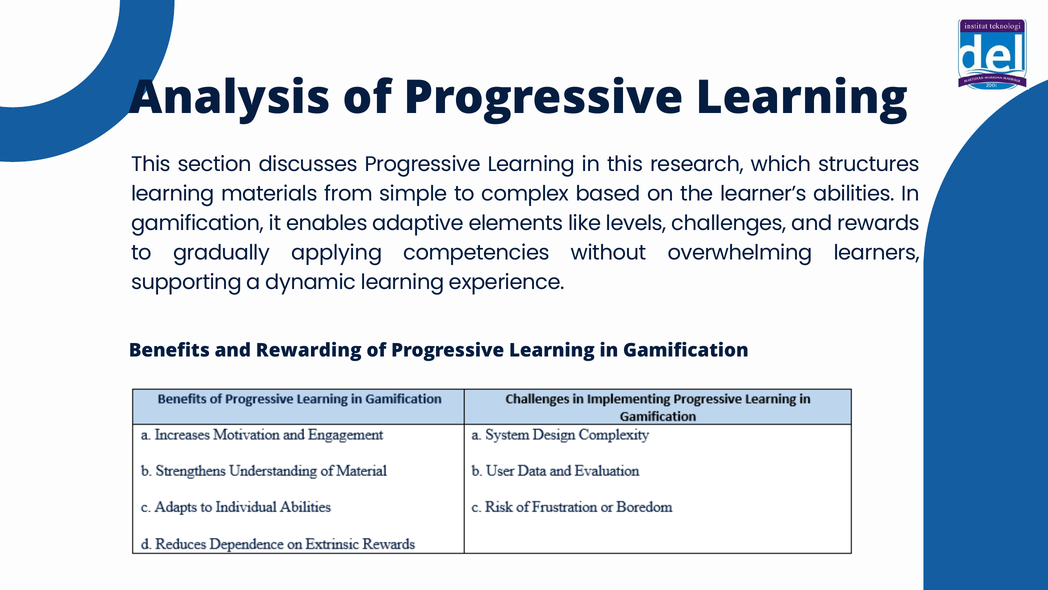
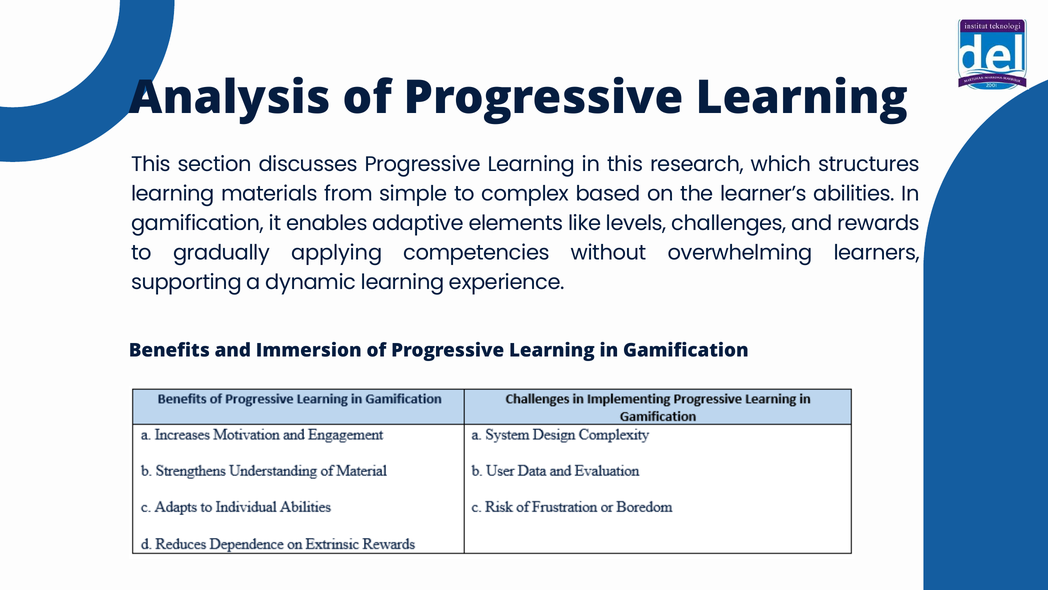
Rewarding: Rewarding -> Immersion (309, 350)
